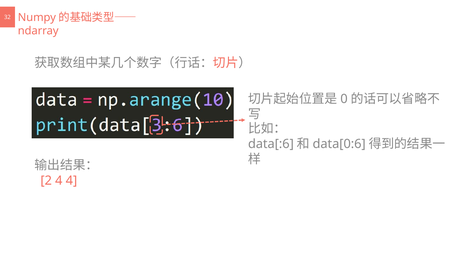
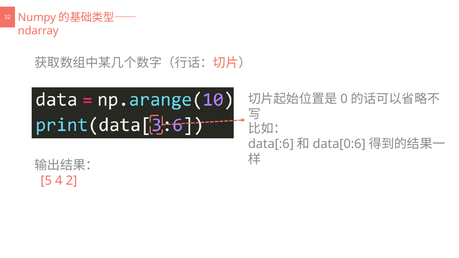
2: 2 -> 5 (46, 181)
4 4: 4 -> 2 (71, 181)
